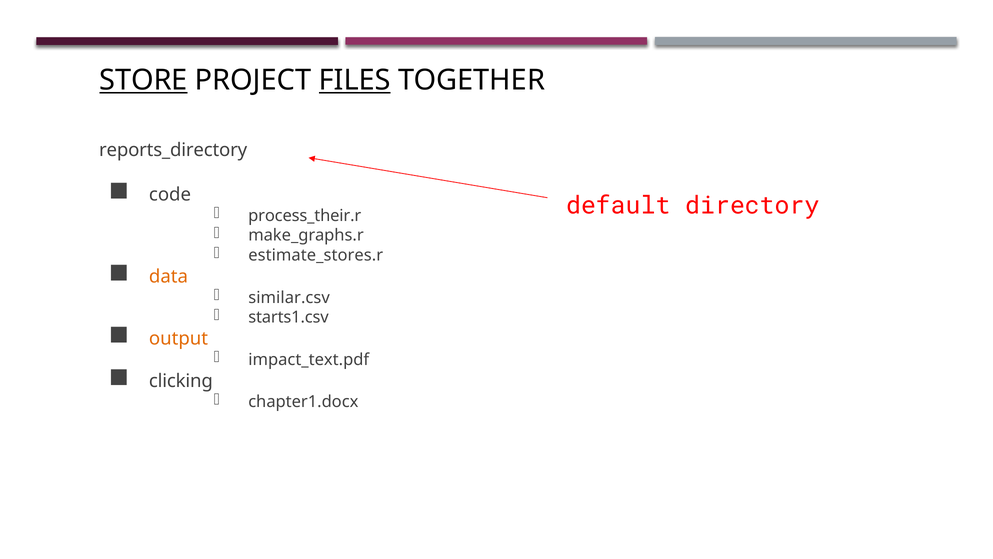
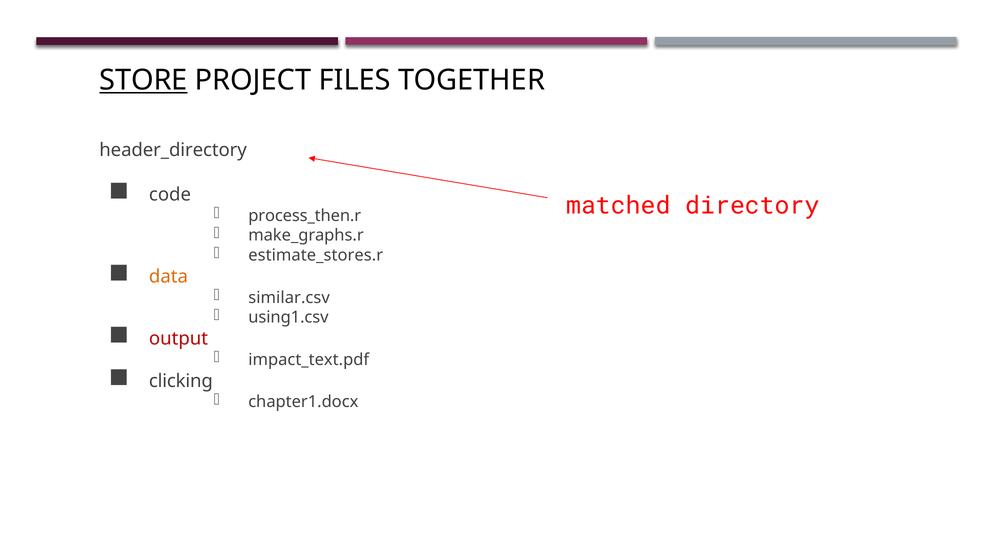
FILES underline: present -> none (355, 80)
reports_directory: reports_directory -> header_directory (173, 150)
default: default -> matched (618, 205)
process_their.r: process_their.r -> process_then.r (305, 215)
starts1.csv: starts1.csv -> using1.csv (288, 317)
output colour: orange -> red (179, 338)
